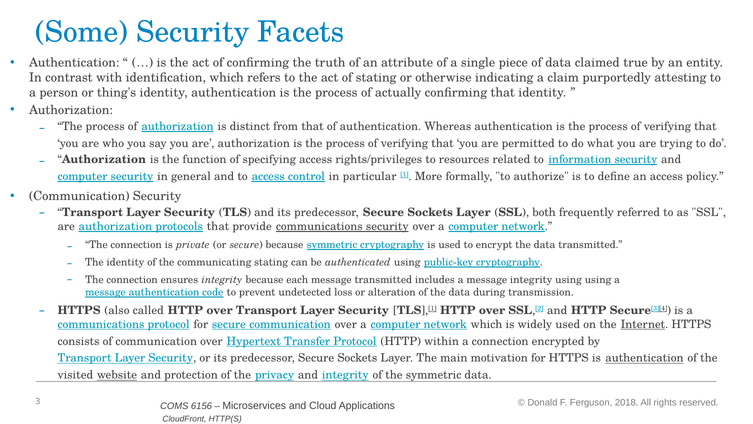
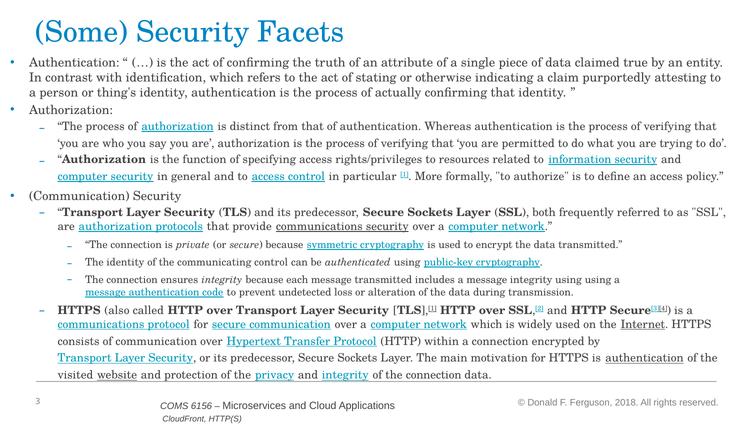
communicating stating: stating -> control (271, 262)
of the symmetric: symmetric -> connection (434, 375)
